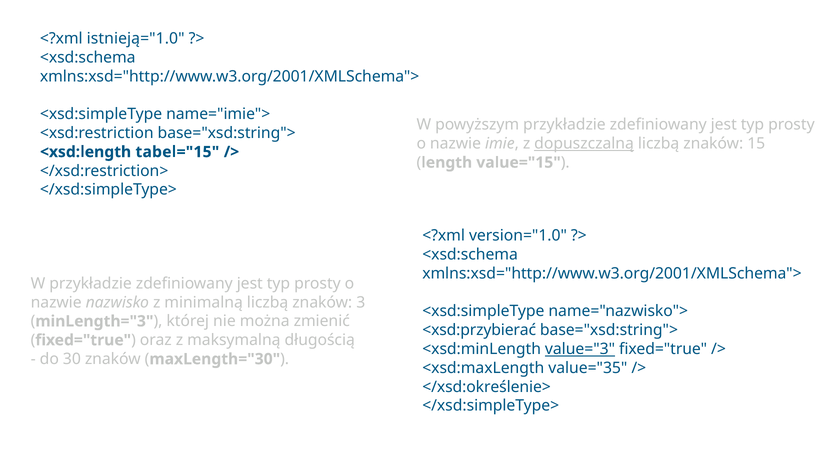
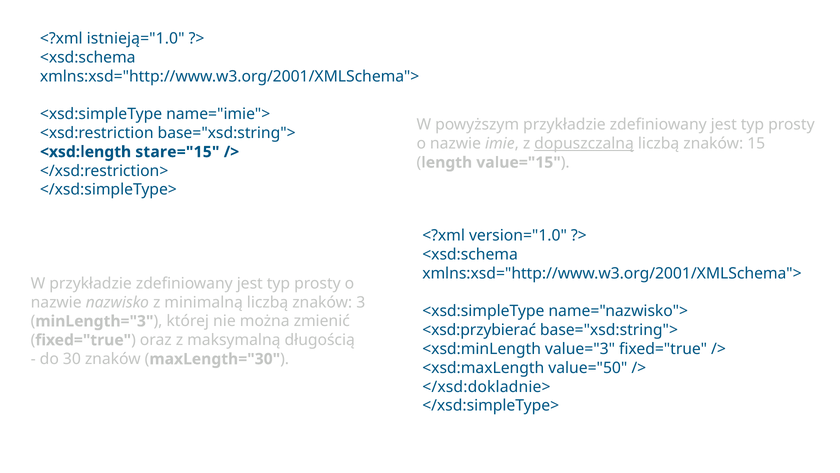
tabel="15: tabel="15 -> stare="15 (177, 152)
value="3 underline: present -> none (580, 349)
value="35: value="35 -> value="50 (588, 368)
</xsd:określenie>: </xsd:określenie> -> </xsd:dokladnie> (486, 386)
